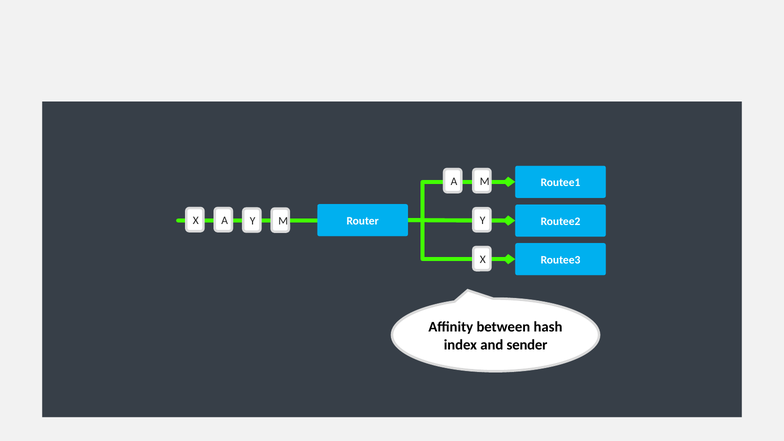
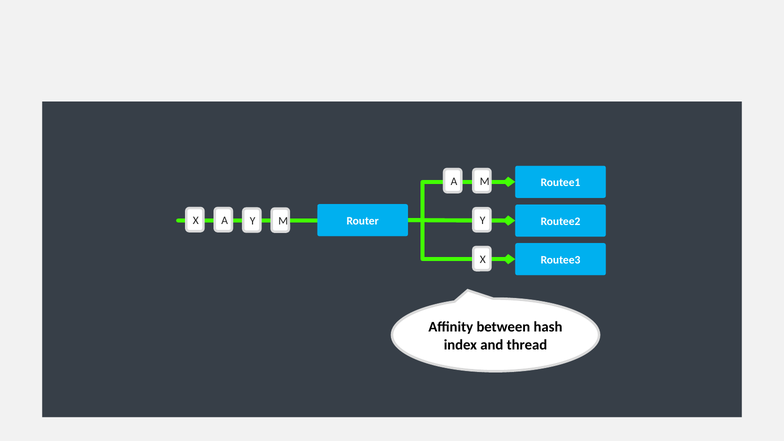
sender: sender -> thread (527, 345)
